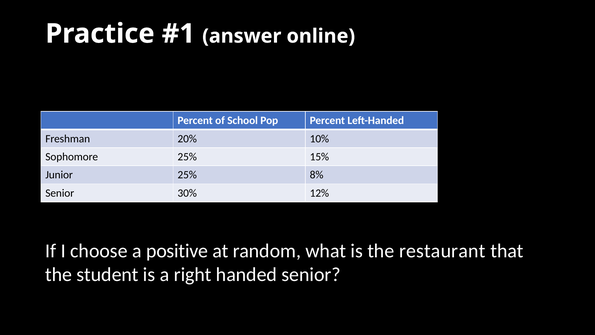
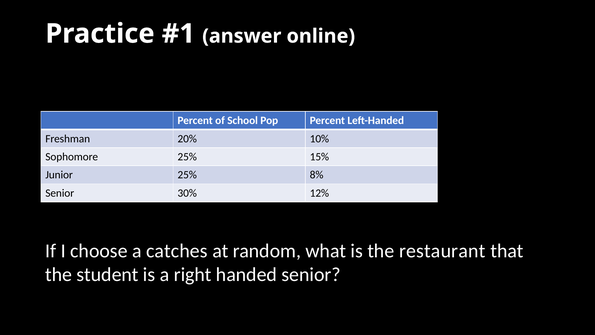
positive: positive -> catches (177, 251)
